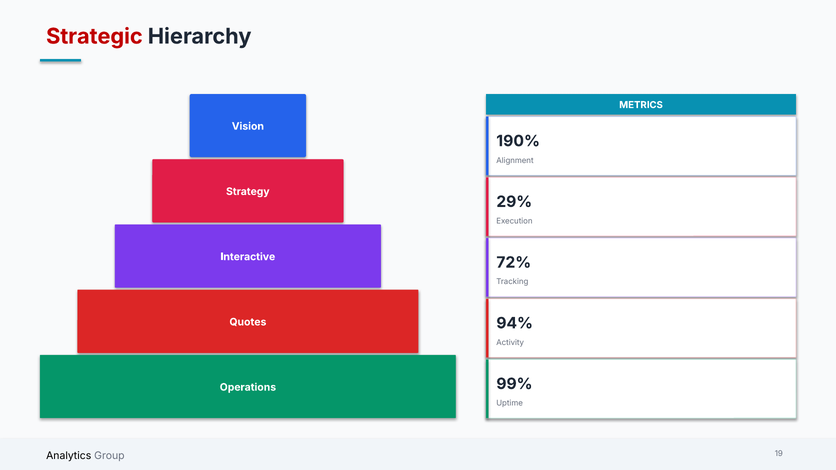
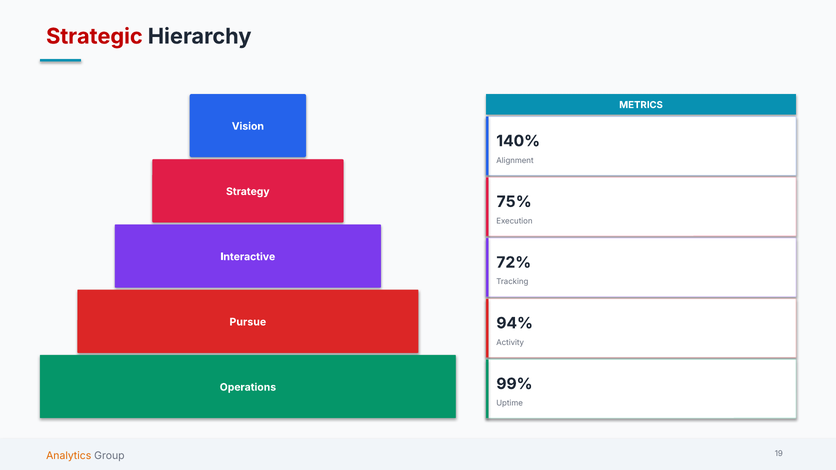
190%: 190% -> 140% (518, 141)
29%: 29% -> 75% (514, 202)
Quotes: Quotes -> Pursue (248, 322)
Analytics colour: black -> orange (69, 456)
